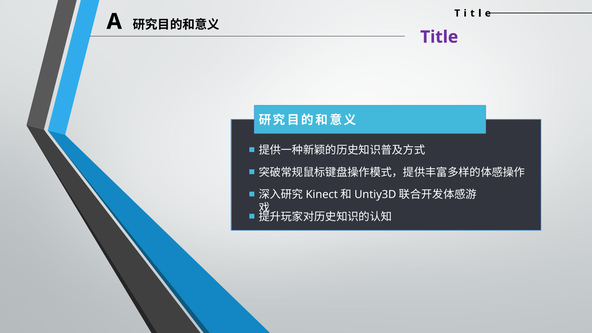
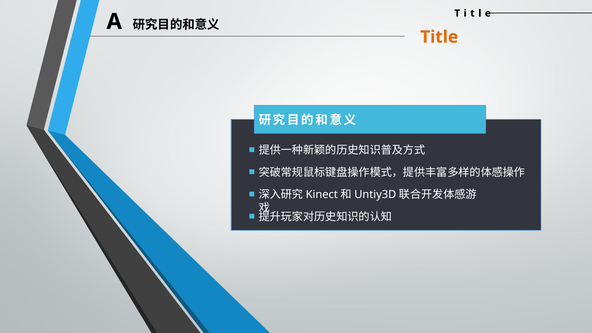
Title colour: purple -> orange (439, 37)
